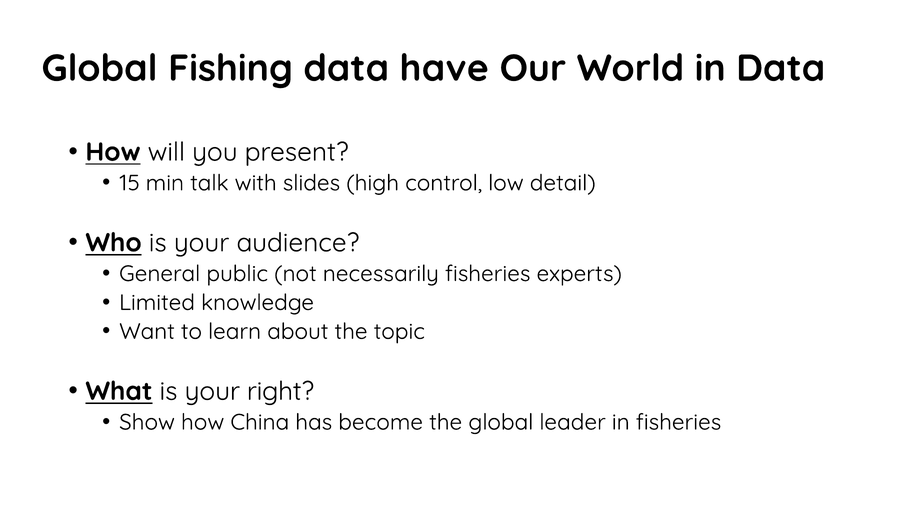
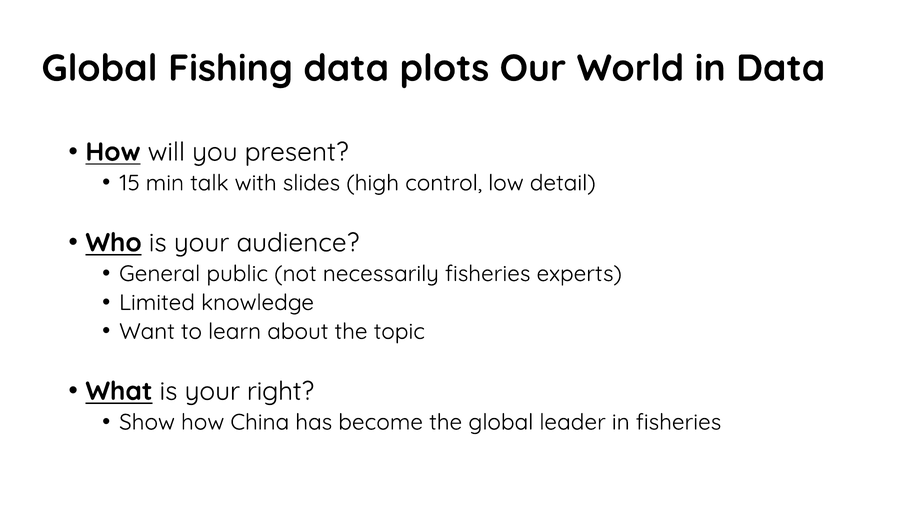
have: have -> plots (444, 68)
